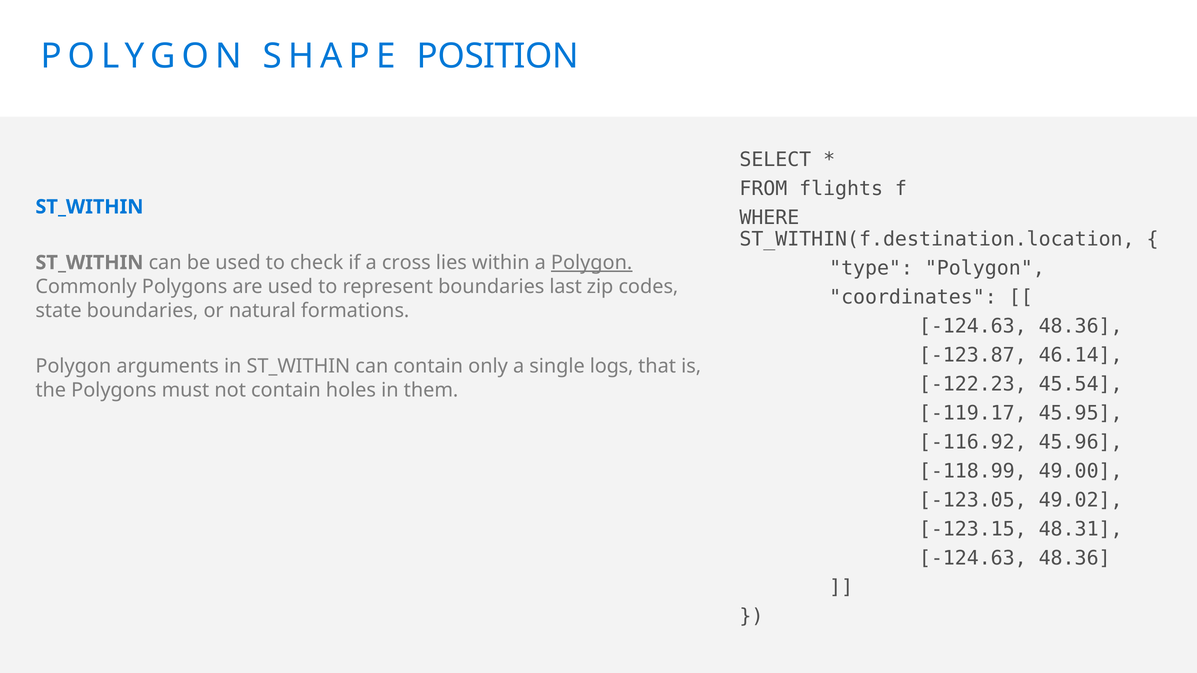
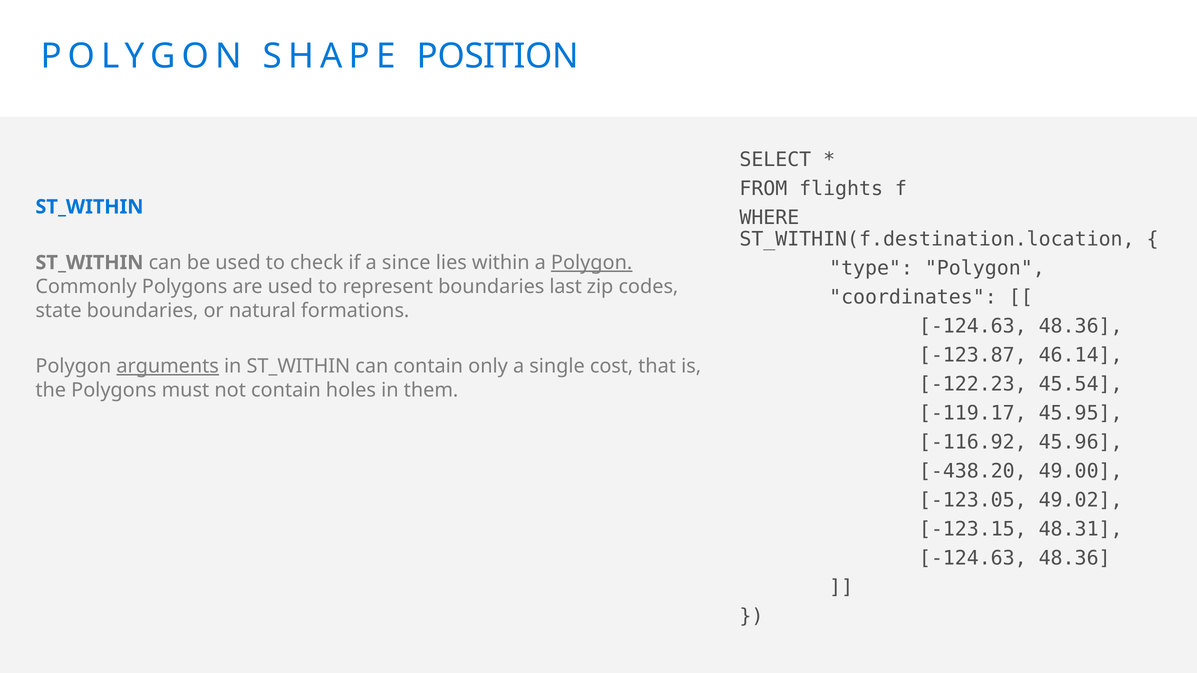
cross: cross -> since (406, 263)
arguments underline: none -> present (168, 366)
logs: logs -> cost (612, 366)
-118.99: -118.99 -> -438.20 (973, 471)
